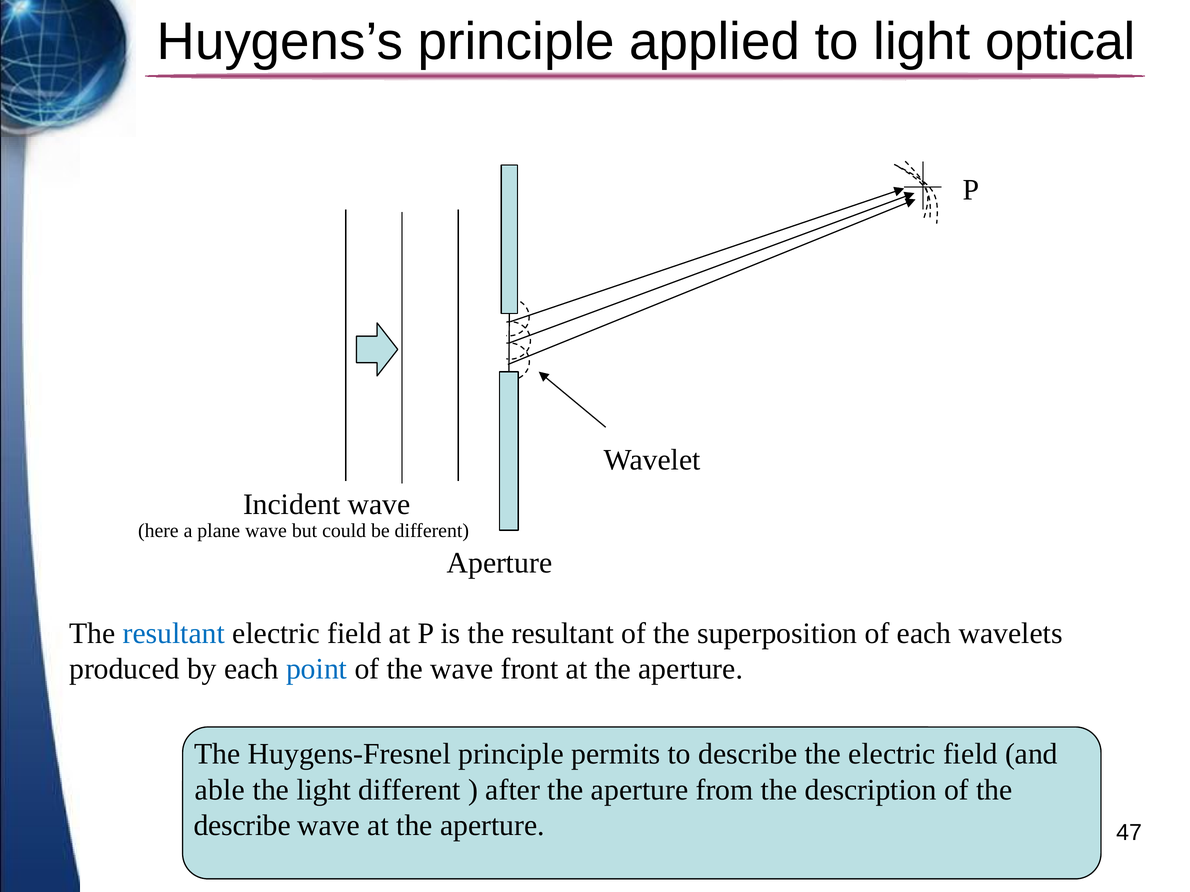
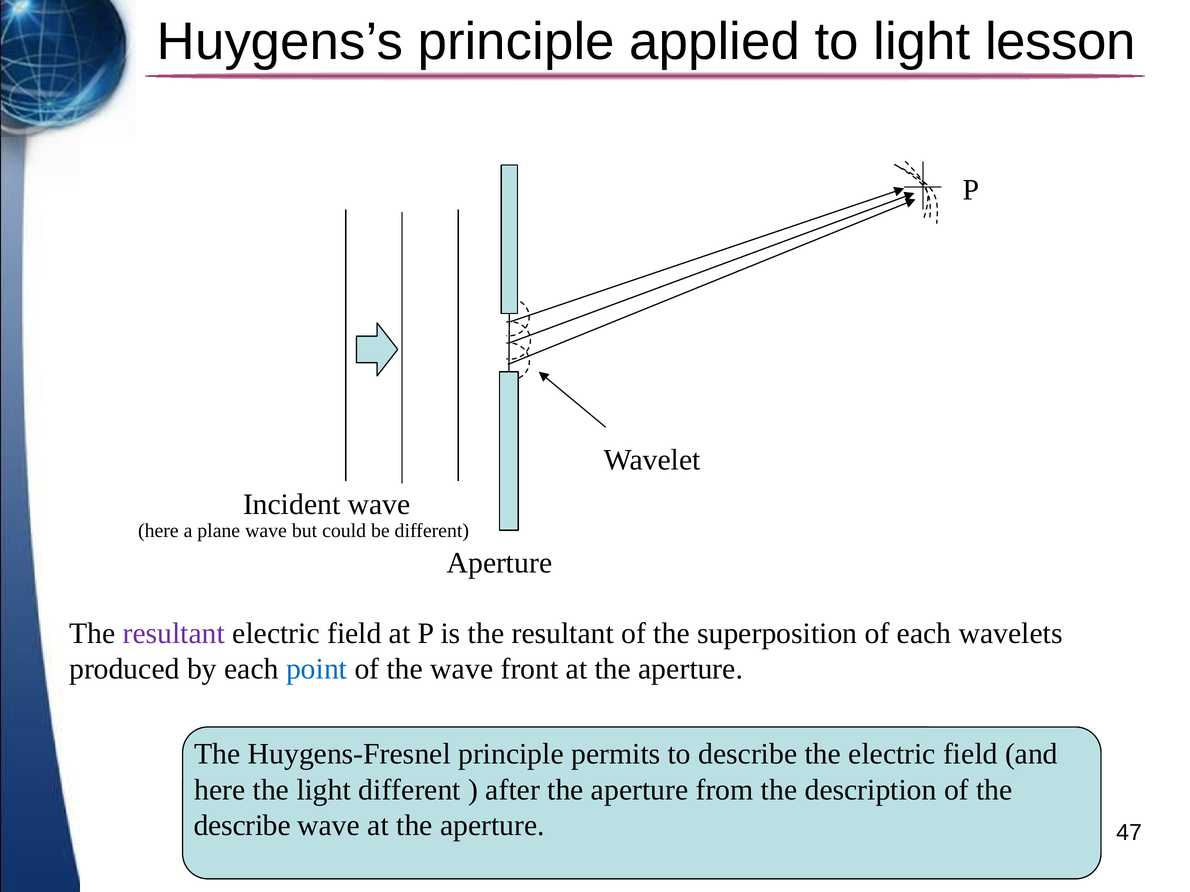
optical: optical -> lesson (1060, 42)
resultant colour: blue -> purple (174, 634)
able: able -> here (220, 790)
